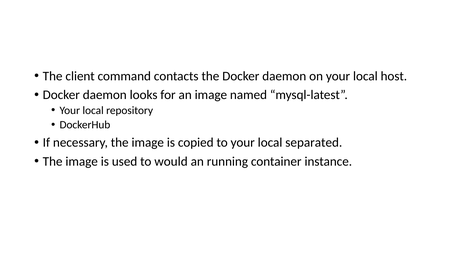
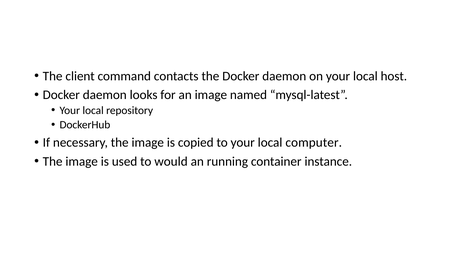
separated: separated -> computer (314, 143)
